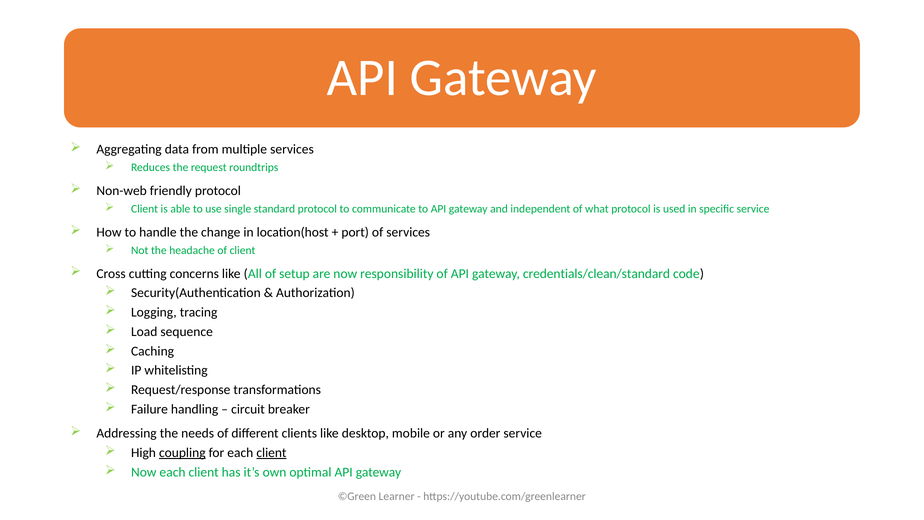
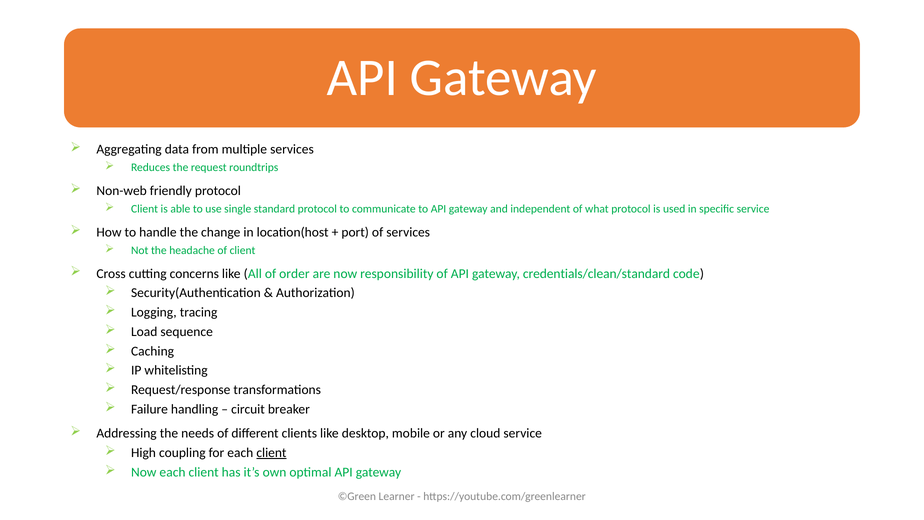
setup: setup -> order (294, 273)
order: order -> cloud (485, 433)
coupling underline: present -> none (182, 453)
